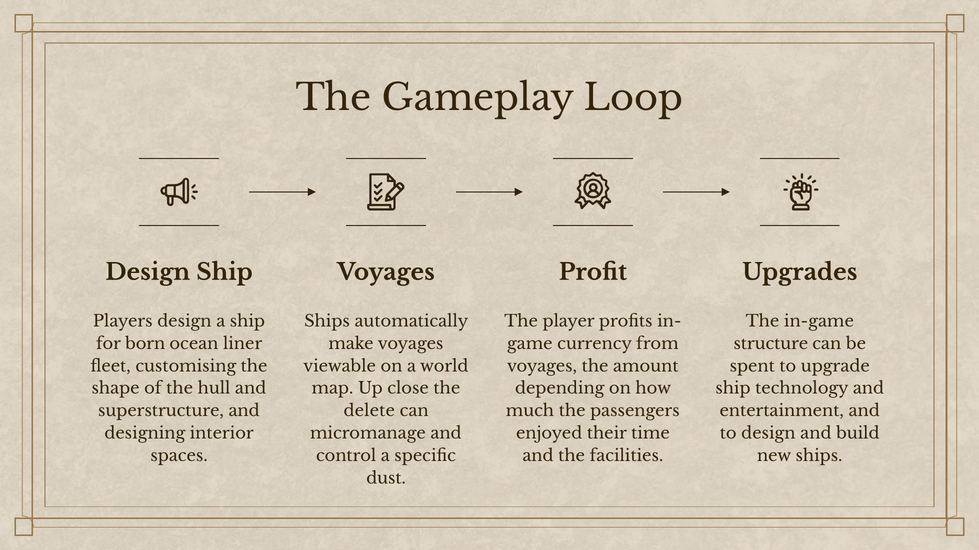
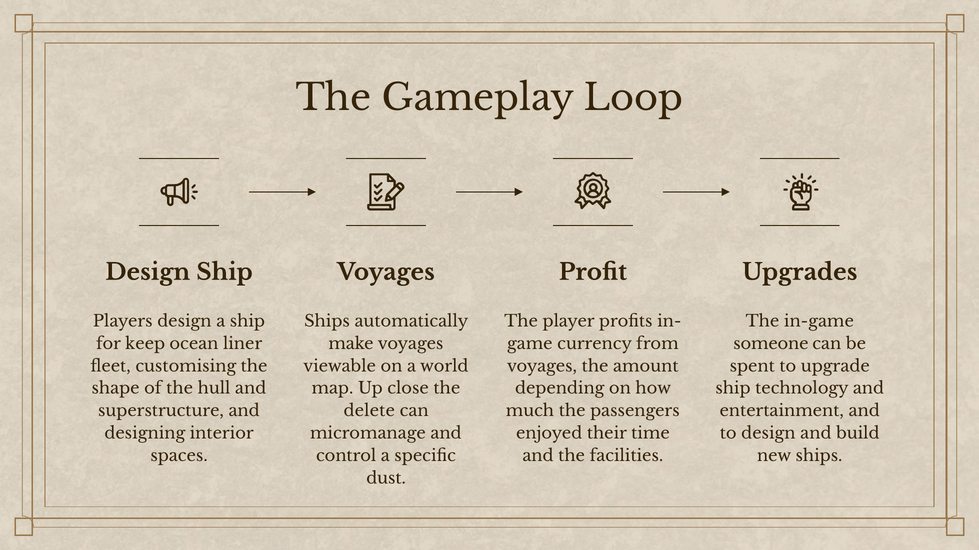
born: born -> keep (145, 344)
structure: structure -> someone (771, 344)
